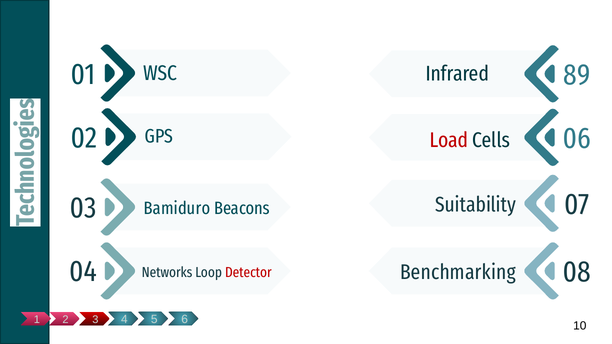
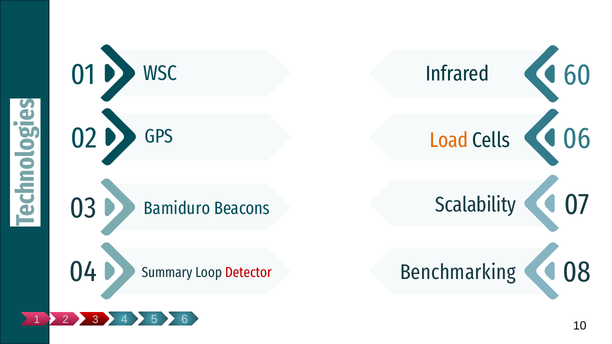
89: 89 -> 60 (577, 75)
Load colour: red -> orange (449, 141)
Suitability: Suitability -> Scalability (476, 205)
Networks: Networks -> Summary (167, 273)
